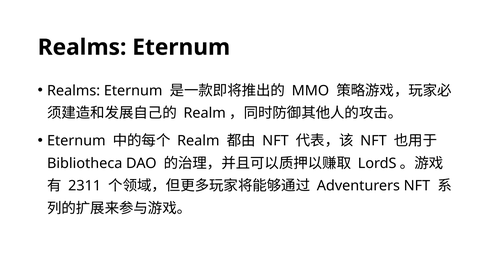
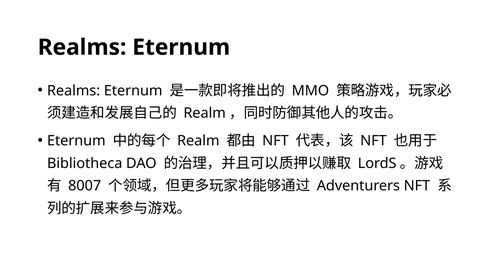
2311: 2311 -> 8007 (85, 186)
